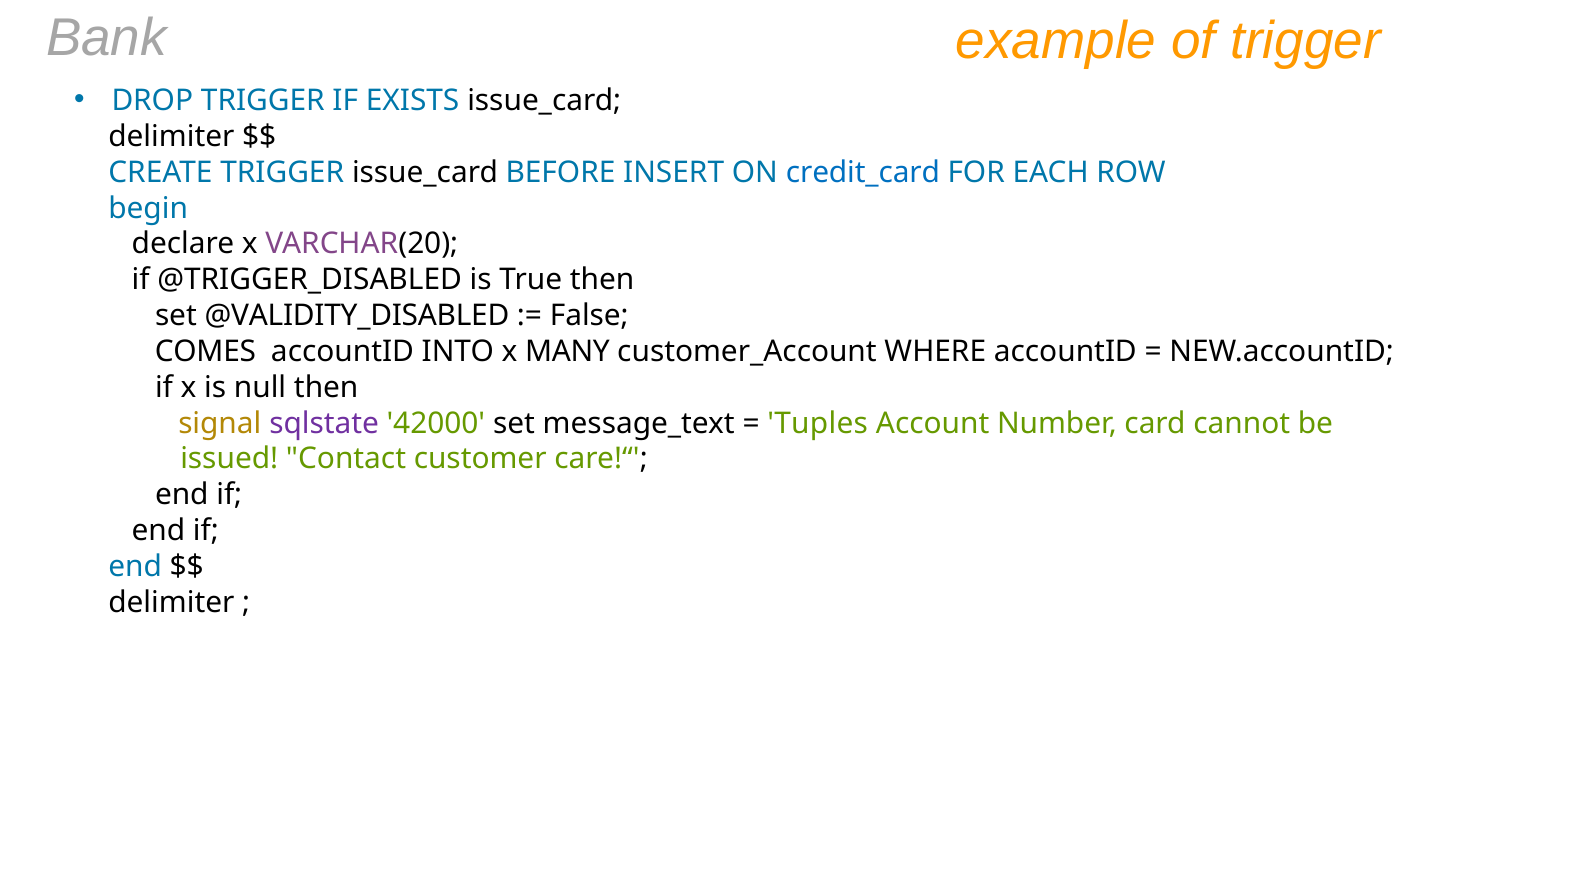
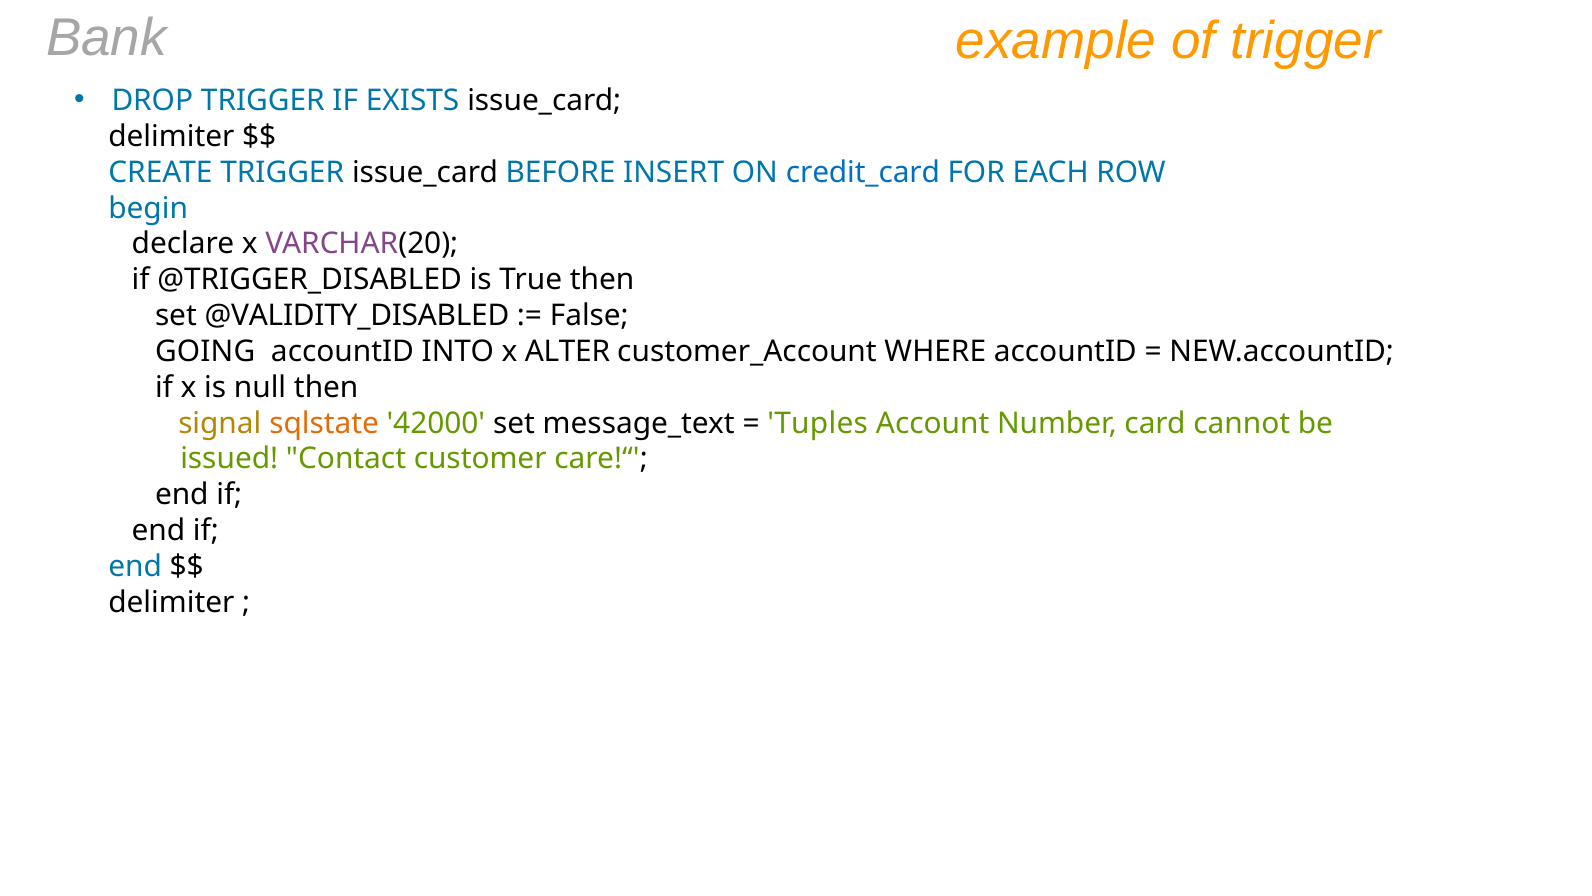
COMES: COMES -> GOING (205, 351)
MANY: MANY -> ALTER (567, 351)
sqlstate colour: purple -> orange (324, 423)
